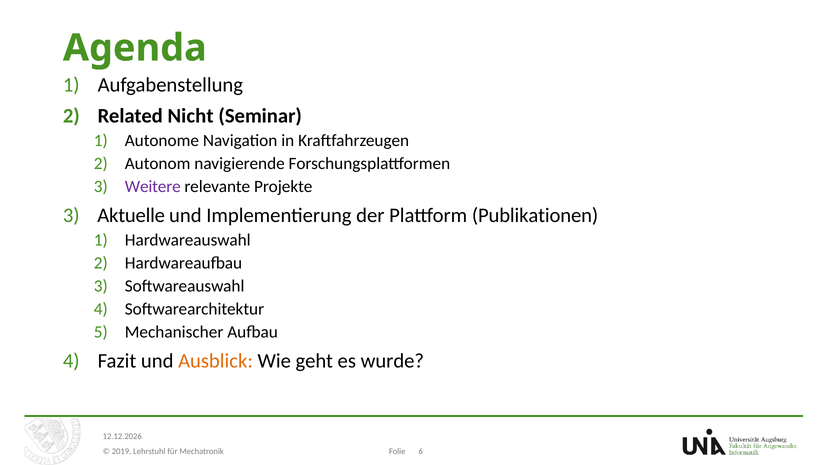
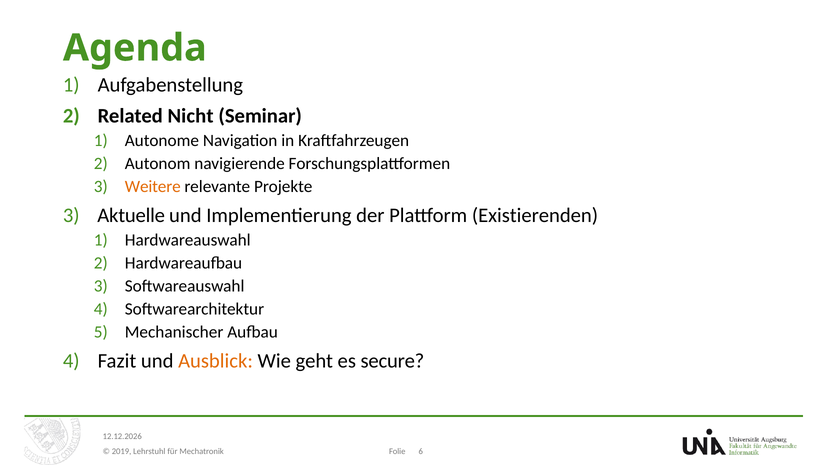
Weitere colour: purple -> orange (153, 186)
Publikationen: Publikationen -> Existierenden (535, 215)
wurde: wurde -> secure (392, 361)
